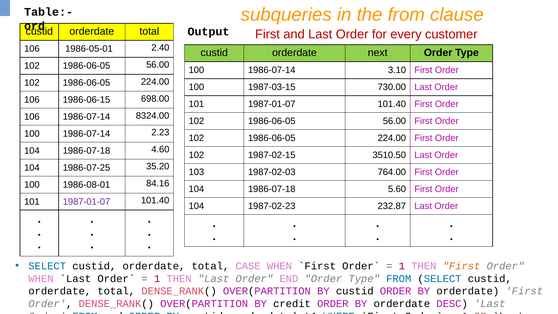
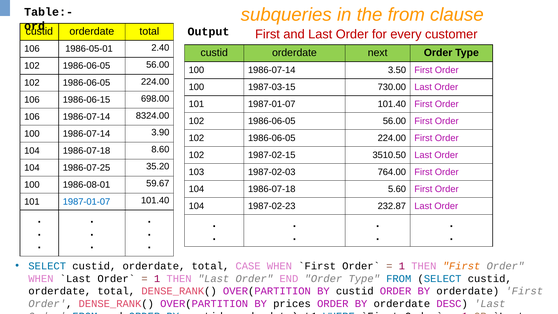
3.10: 3.10 -> 3.50 (397, 70)
2.23: 2.23 -> 3.90 (160, 133)
4.60: 4.60 -> 8.60 (160, 150)
84.16: 84.16 -> 59.67 (158, 183)
1987-01-07 colour: purple -> blue (86, 202)
credit: credit -> prices (292, 304)
